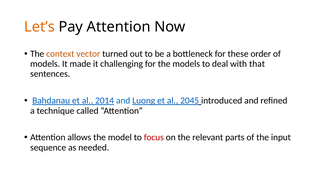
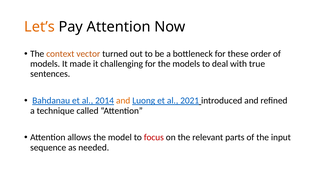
that: that -> true (257, 64)
and colour: blue -> orange (123, 101)
2045: 2045 -> 2021 (190, 101)
